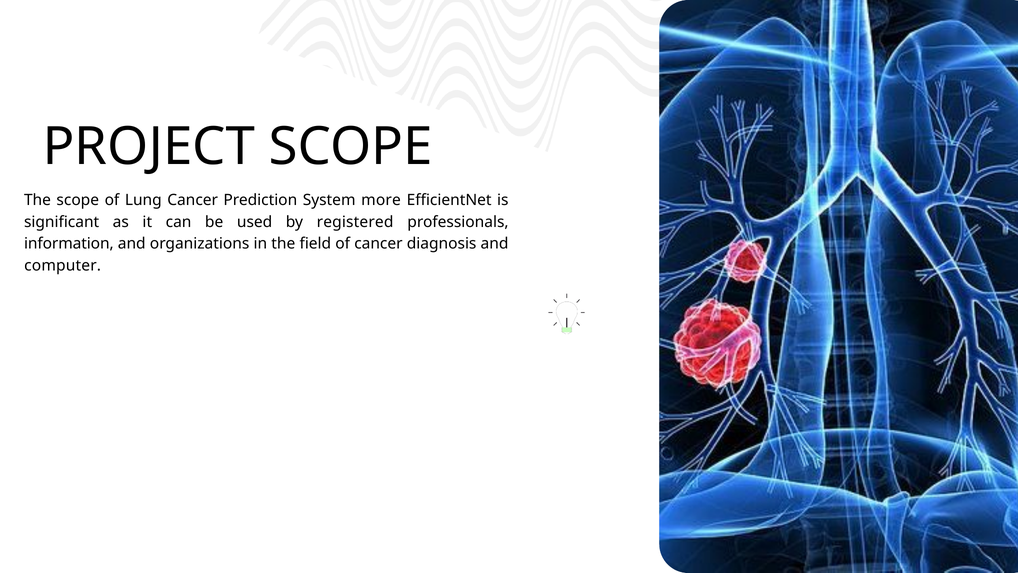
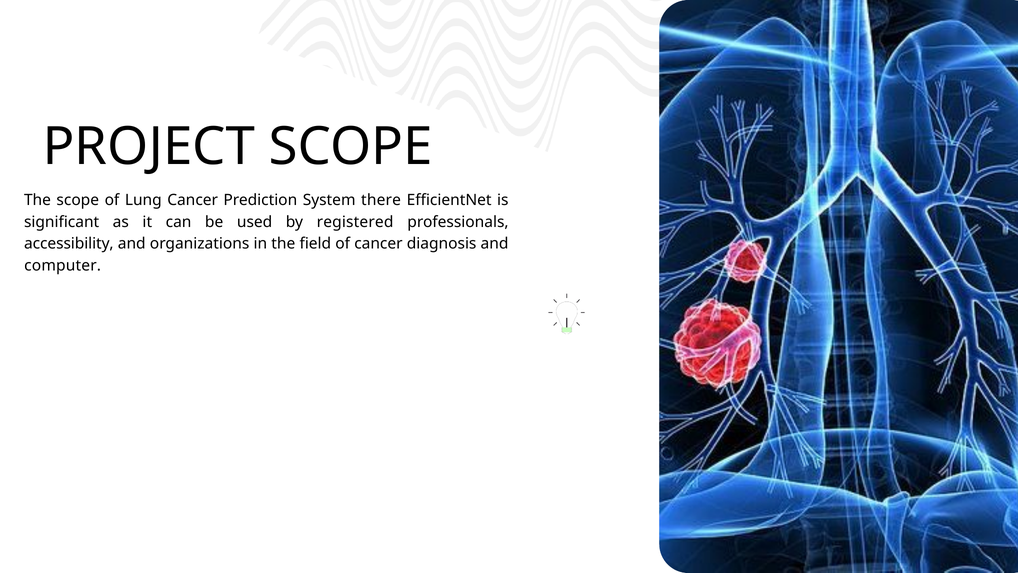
more: more -> there (381, 200)
information: information -> accessibility (69, 244)
